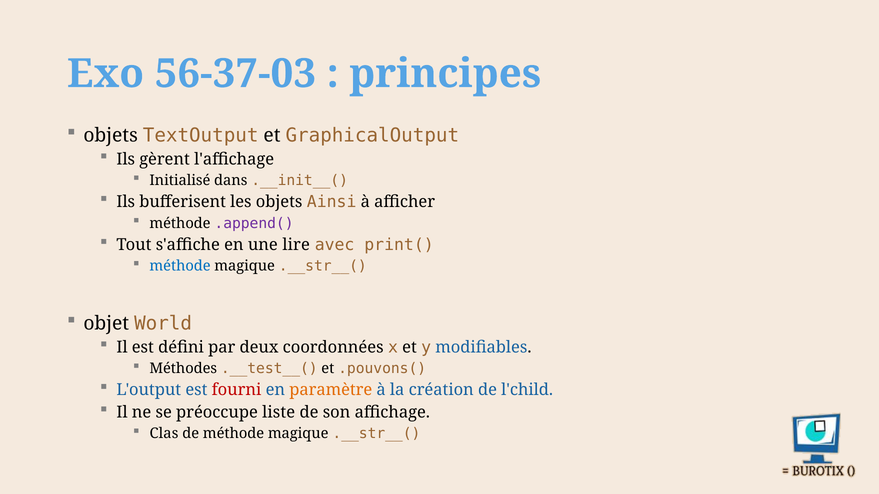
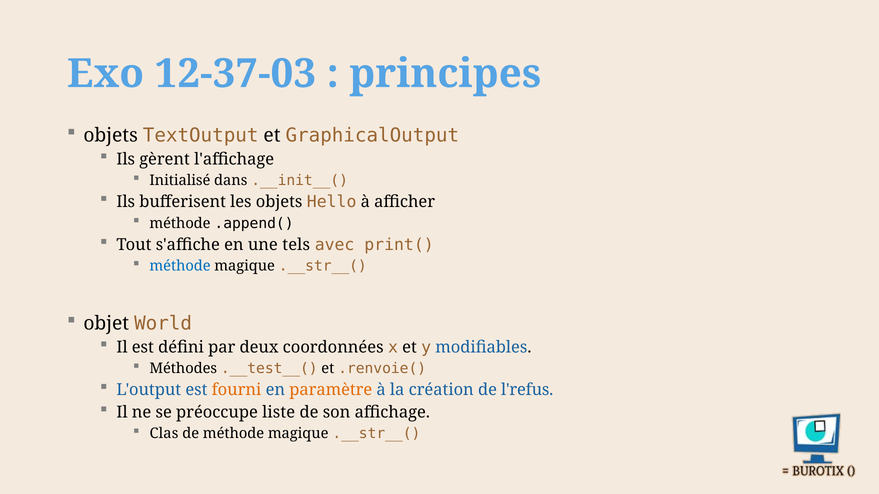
56-37-03: 56-37-03 -> 12-37-03 (235, 74)
Ainsi: Ainsi -> Hello (332, 202)
.append( colour: purple -> black (254, 223)
lire: lire -> tels (296, 245)
.pouvons(: .pouvons( -> .renvoie( (382, 369)
fourni colour: red -> orange (236, 390)
l'child: l'child -> l'refus (527, 390)
